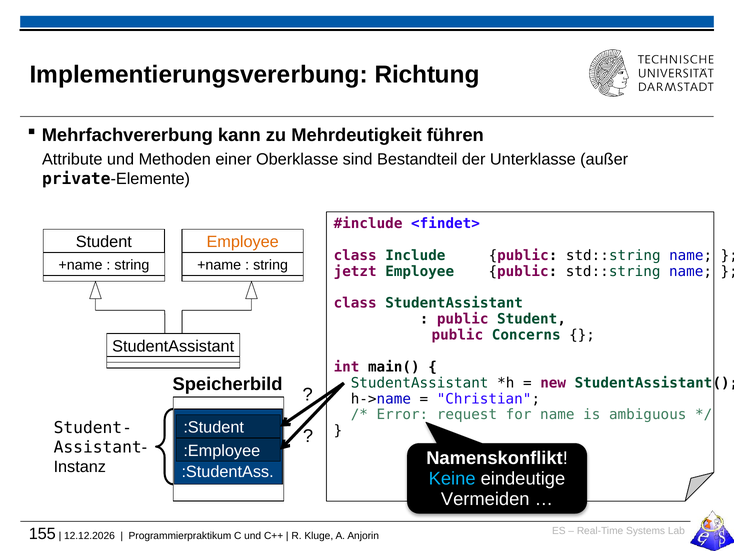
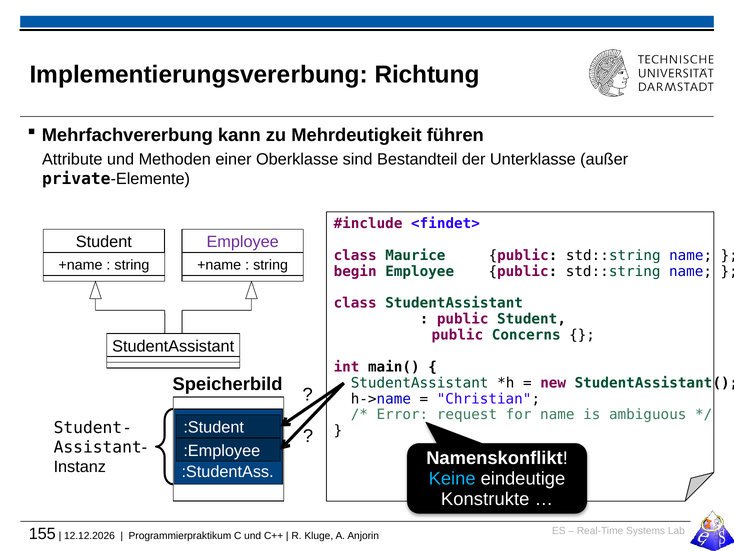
Employee colour: orange -> purple (243, 242)
Include: Include -> Maurice (415, 255)
jetzt: jetzt -> begin (355, 271)
Vermeiden: Vermeiden -> Konstrukte (485, 499)
